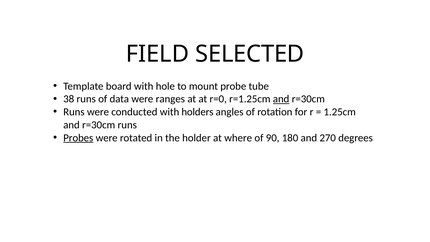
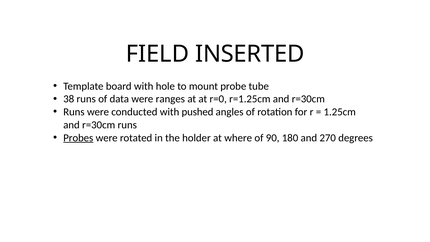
SELECTED: SELECTED -> INSERTED (250, 54)
and underline: present -> none (281, 99)
holders: holders -> pushed (197, 112)
